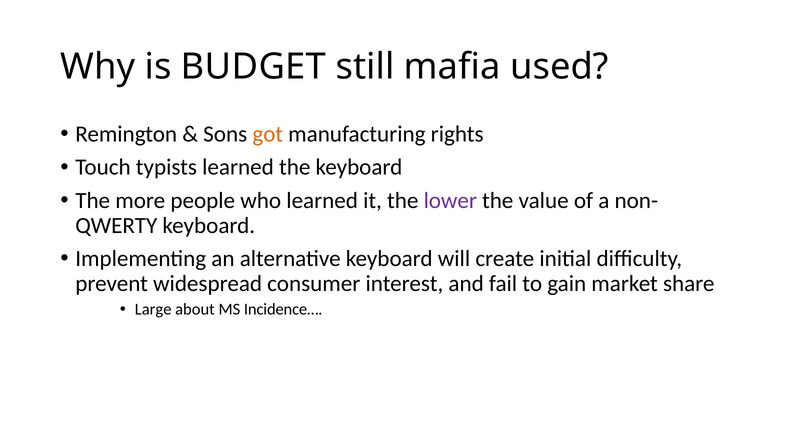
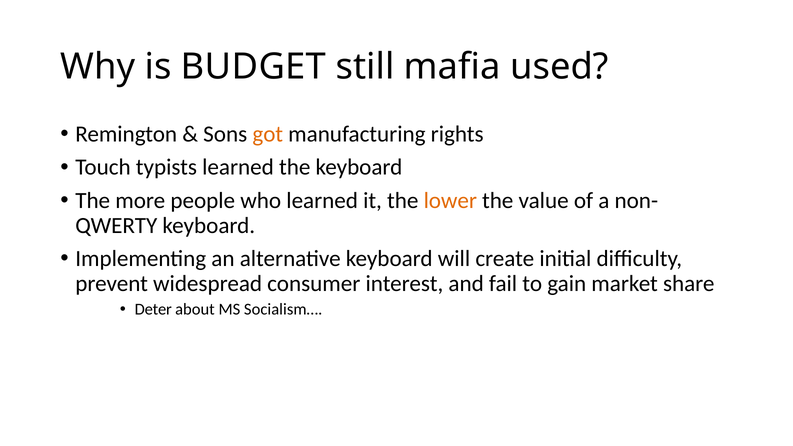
lower colour: purple -> orange (450, 201)
Large: Large -> Deter (153, 309)
Incidence…: Incidence… -> Socialism… (283, 309)
